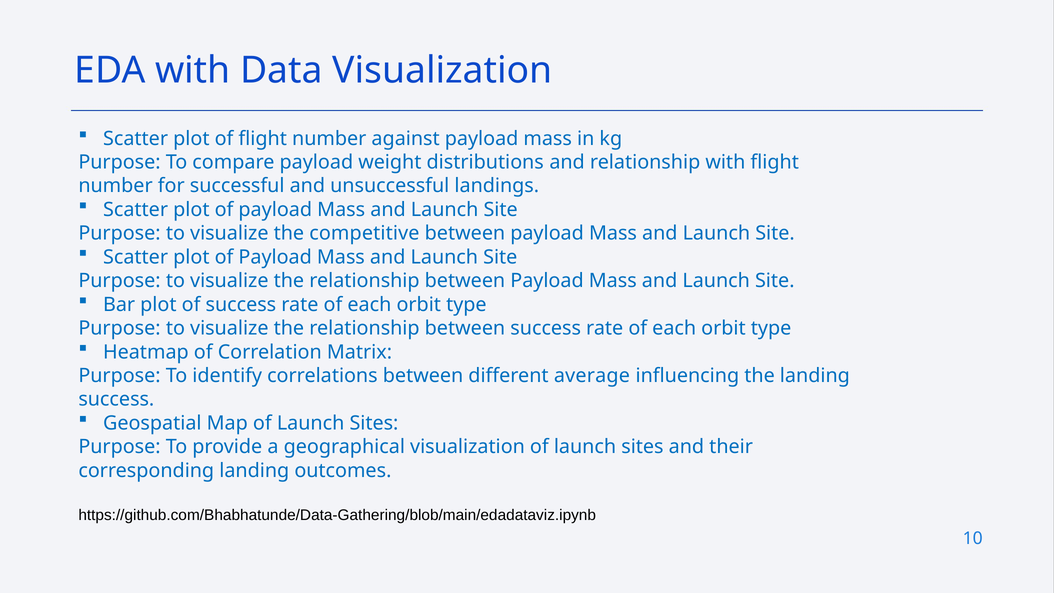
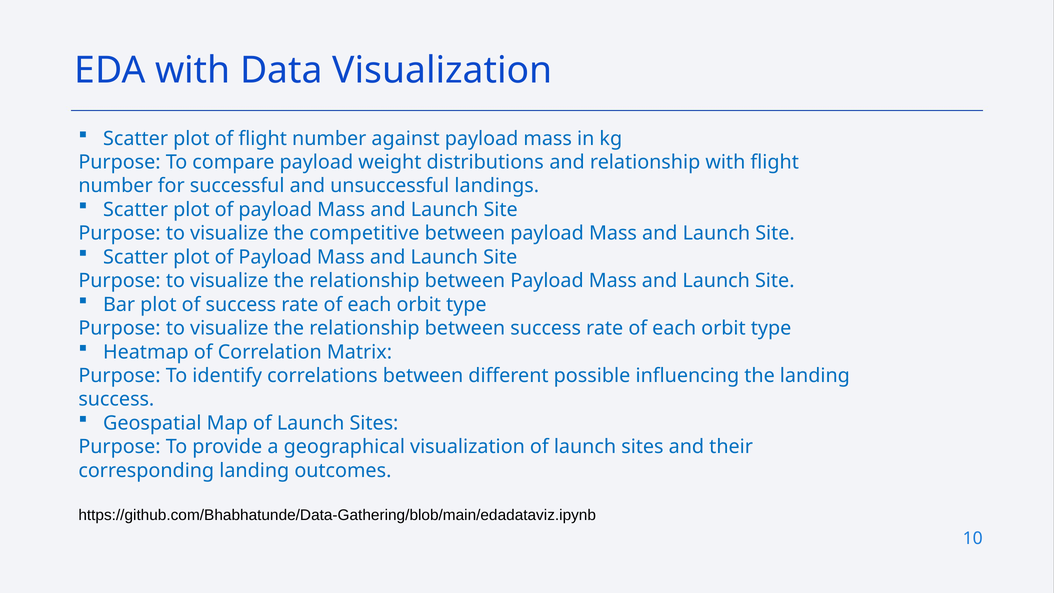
average: average -> possible (592, 376)
